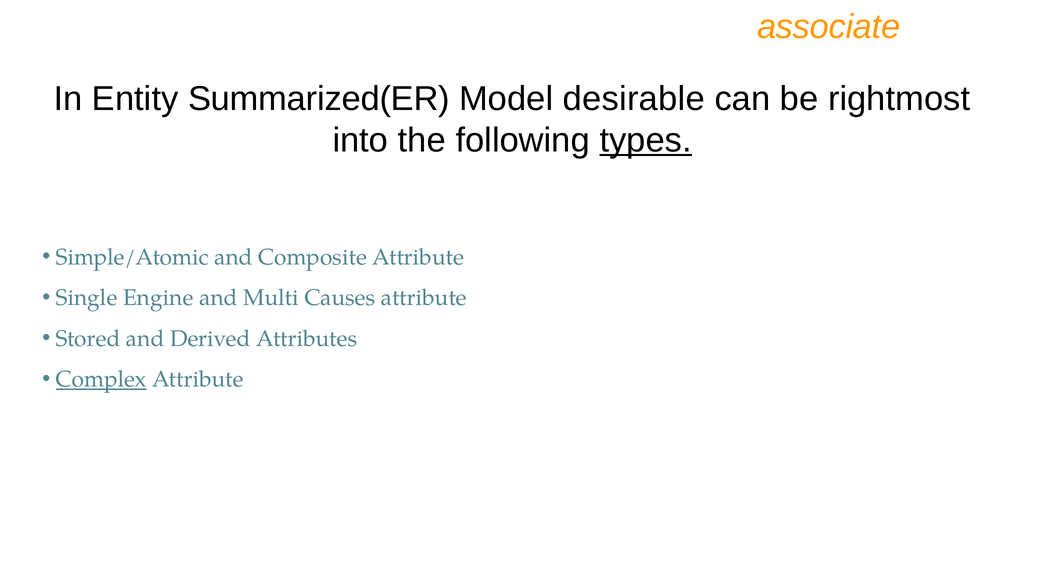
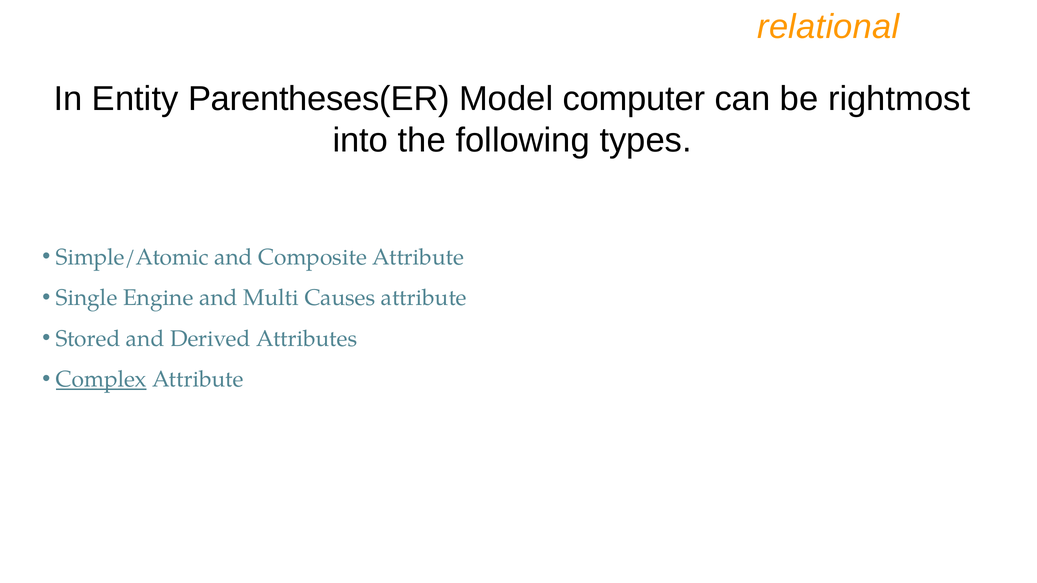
associate: associate -> relational (828, 27)
Summarized(ER: Summarized(ER -> Parentheses(ER (319, 99)
desirable: desirable -> computer (634, 99)
types underline: present -> none (646, 140)
